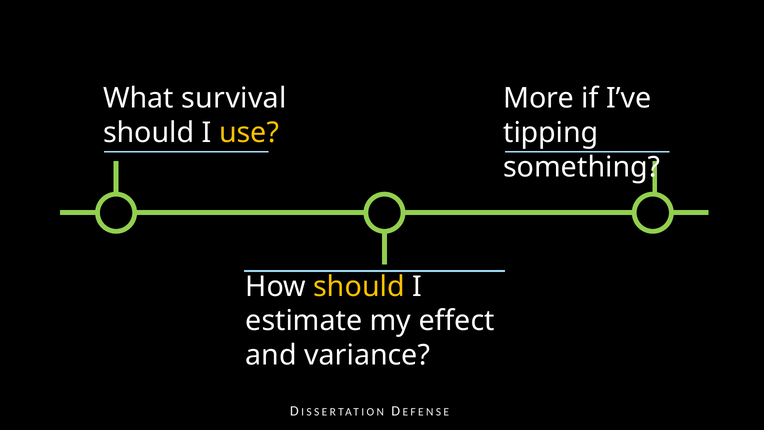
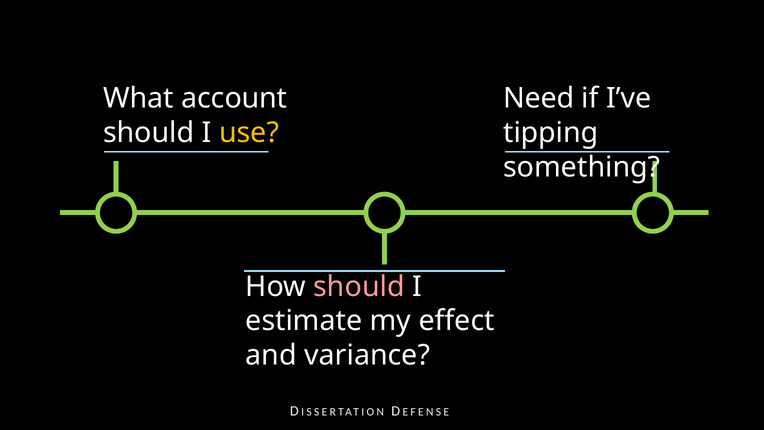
survival: survival -> account (234, 98)
More: More -> Need (539, 98)
should colour: yellow -> pink (359, 286)
